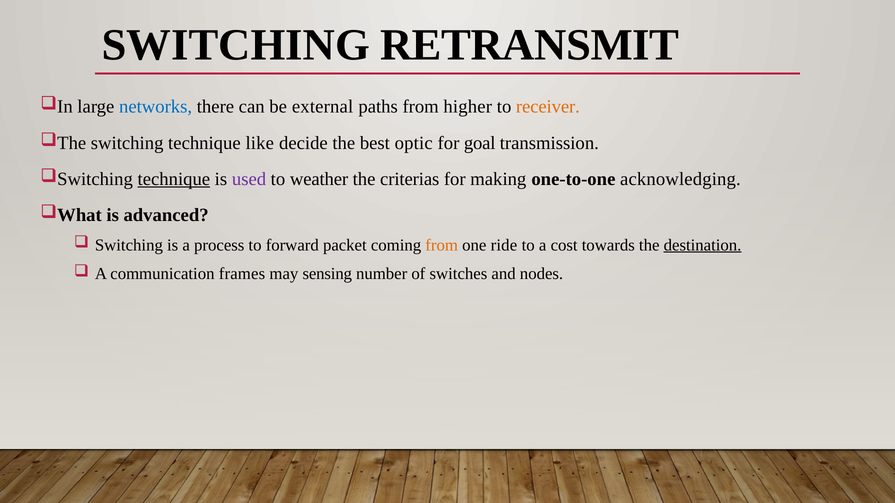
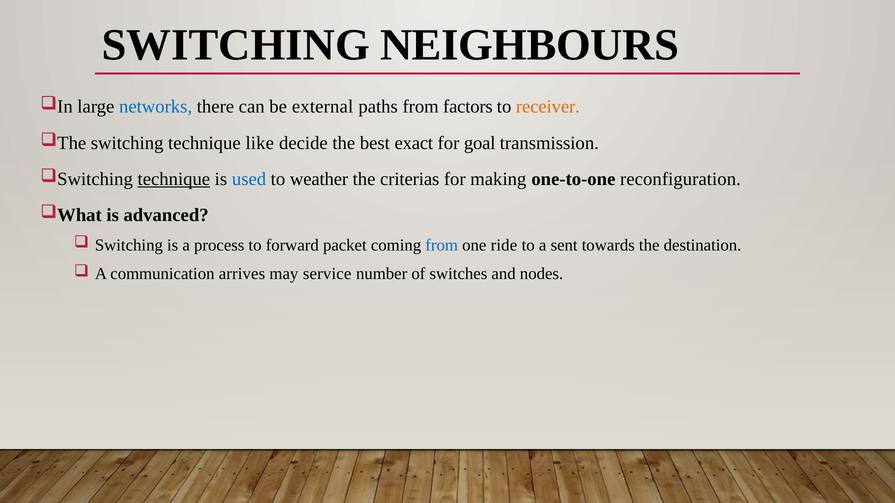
RETRANSMIT: RETRANSMIT -> NEIGHBOURS (530, 45)
higher: higher -> factors (468, 107)
optic: optic -> exact (414, 143)
used colour: purple -> blue (249, 179)
acknowledging: acknowledging -> reconfiguration (680, 179)
from colour: orange -> blue (442, 245)
cost: cost -> sent (564, 245)
destination underline: present -> none (703, 245)
frames: frames -> arrives (242, 274)
sensing: sensing -> service (327, 274)
